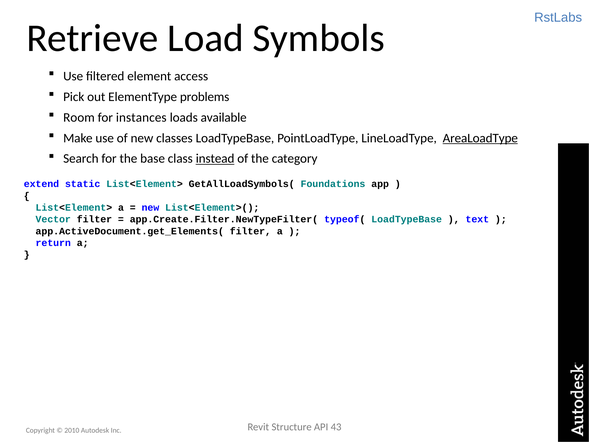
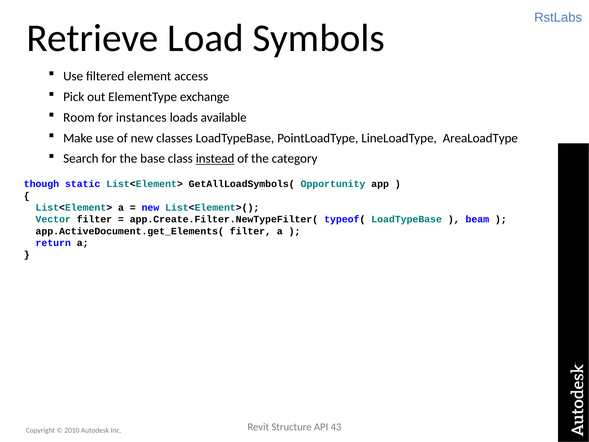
problems: problems -> exchange (205, 97)
AreaLoadType underline: present -> none (480, 138)
extend: extend -> though (41, 184)
Foundations: Foundations -> Opportunity (333, 184)
text: text -> beam (477, 219)
